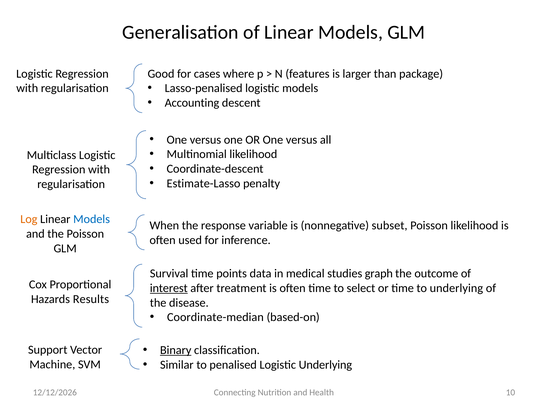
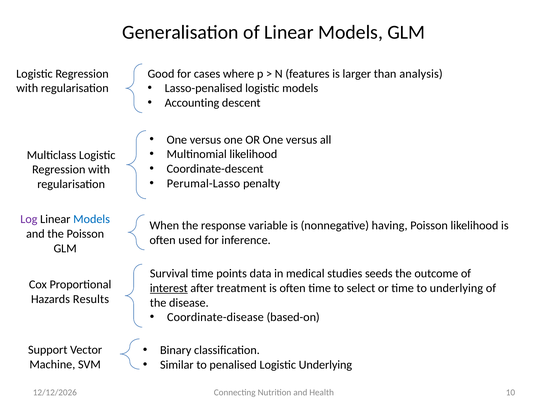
package: package -> analysis (421, 74)
Estimate-Lasso: Estimate-Lasso -> Perumal-Lasso (203, 184)
Log colour: orange -> purple (29, 219)
subset: subset -> having (390, 226)
graph: graph -> seeds (379, 273)
Coordinate-median: Coordinate-median -> Coordinate-disease (215, 317)
Binary underline: present -> none (176, 350)
